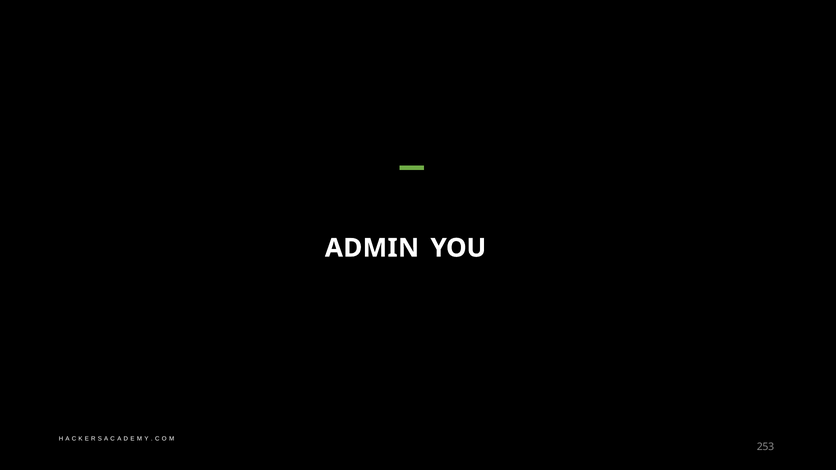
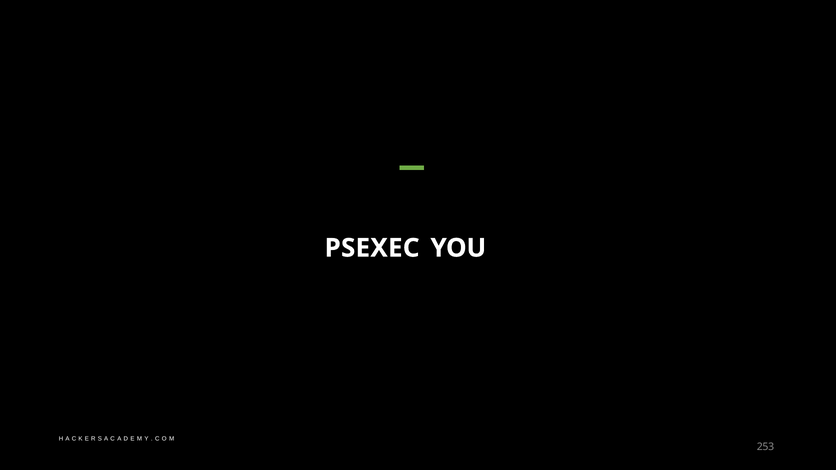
ADMIN: ADMIN -> PSEXEC (372, 248)
